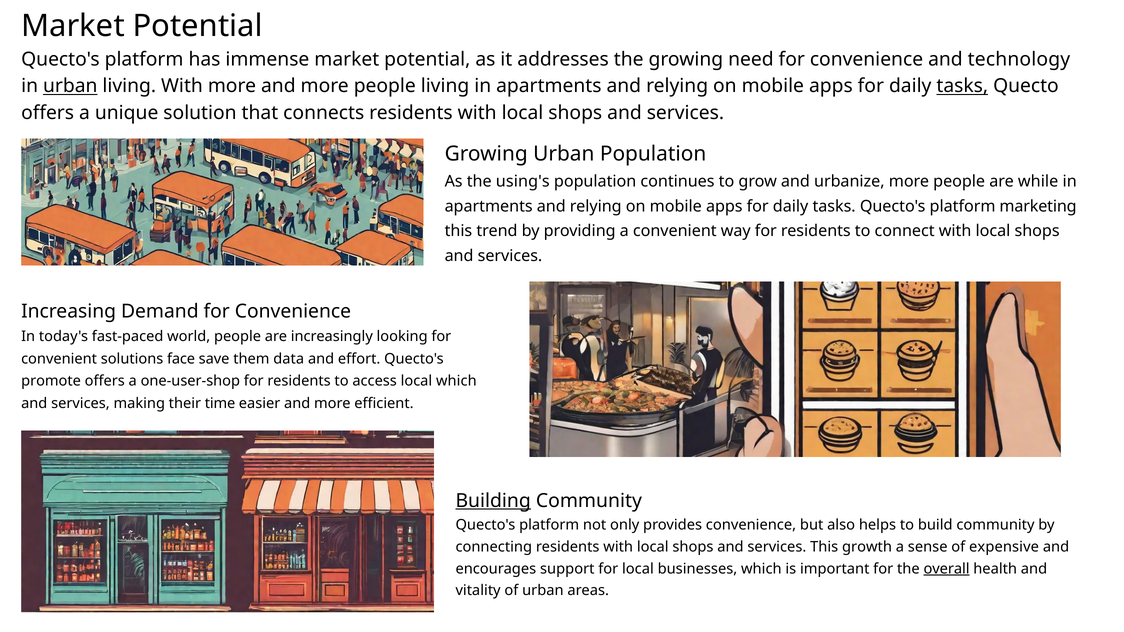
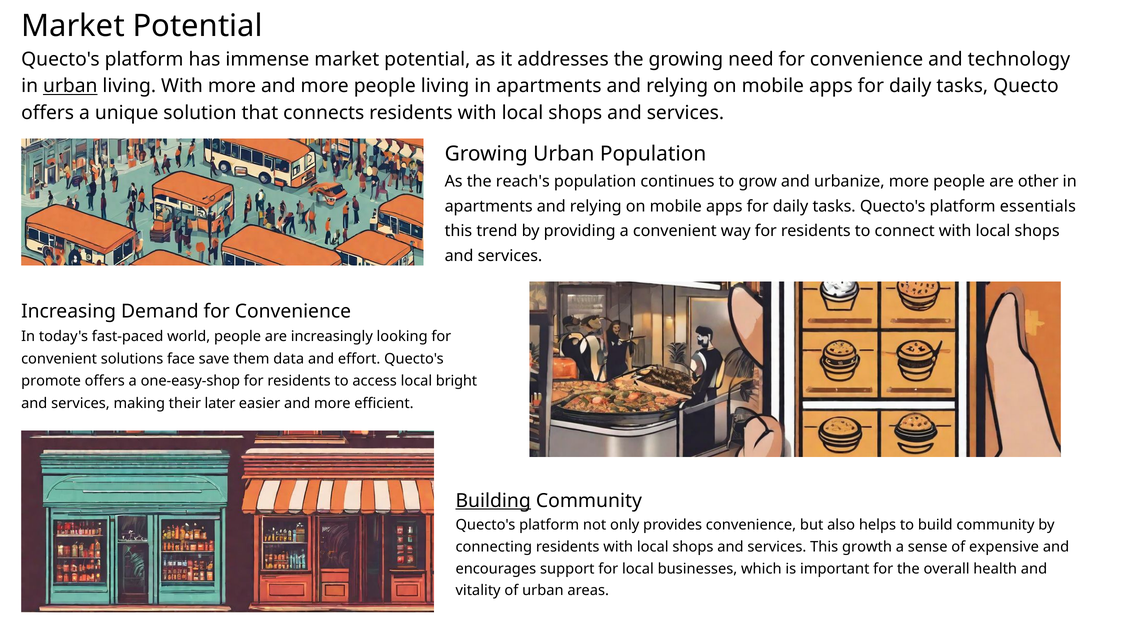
tasks underline: present -> none (962, 86)
using's: using's -> reach's (523, 181)
while: while -> other (1038, 181)
marketing: marketing -> essentials (1038, 206)
one-user-shop: one-user-shop -> one-easy-shop (190, 381)
local which: which -> bright (456, 381)
time: time -> later (220, 404)
overall underline: present -> none (947, 569)
